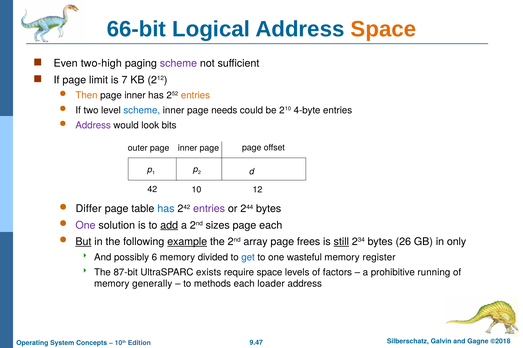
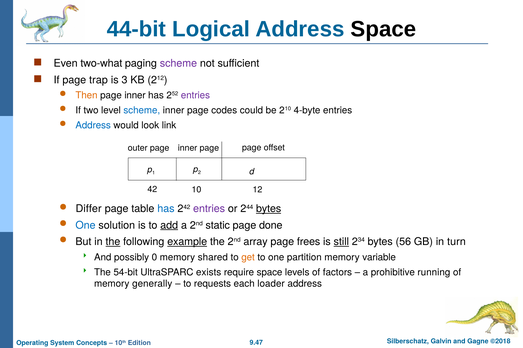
66-bit: 66-bit -> 44-bit (136, 29)
Space colour: orange -> black (383, 29)
two-high: two-high -> two-what (101, 63)
limit: limit -> trap (98, 80)
7: 7 -> 3 (124, 80)
entries colour: orange -> purple (195, 96)
needs: needs -> codes (224, 111)
Address colour: purple -> blue (93, 126)
bits: bits -> link (169, 126)
bytes underline: none -> present (269, 209)
One colour: purple -> blue (85, 226)
sizes: sizes -> static (218, 226)
page each: each -> done (271, 226)
But underline: present -> none (83, 242)
the underline: none -> present (113, 242)
26: 26 -> 56 (403, 242)
only: only -> turn (456, 242)
6: 6 -> 0 (154, 258)
divided: divided -> shared (213, 258)
get colour: blue -> orange (248, 258)
wasteful: wasteful -> partition (304, 258)
register: register -> variable (379, 258)
87-bit: 87-bit -> 54-bit (126, 273)
methods: methods -> requests (212, 284)
